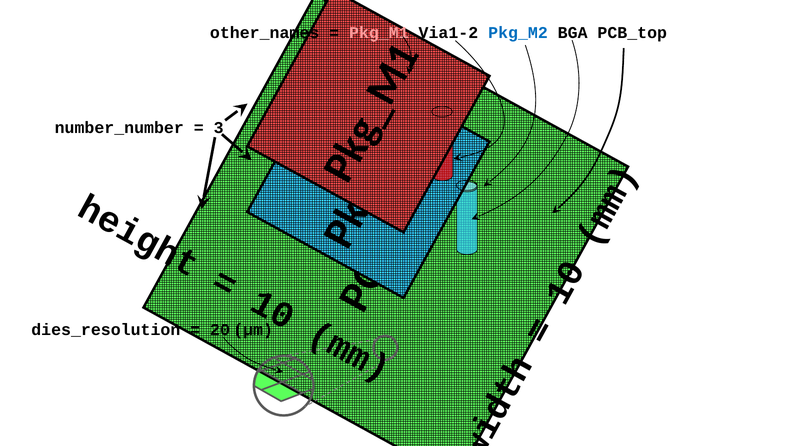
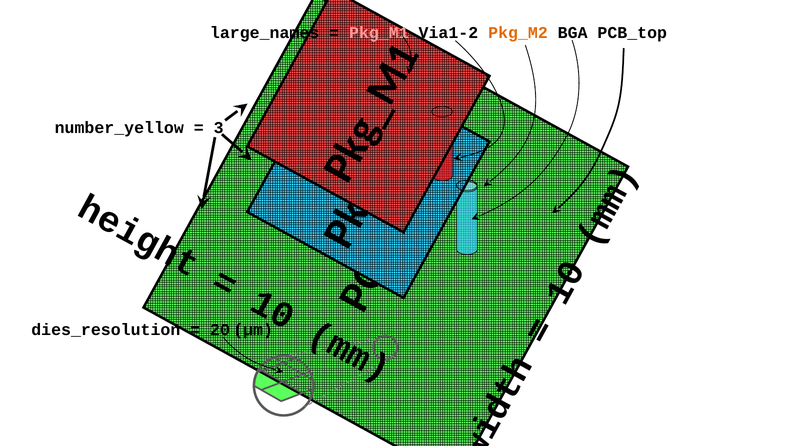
other_names: other_names -> large_names (265, 33)
Pkg_M2 colour: blue -> orange (518, 33)
number_number: number_number -> number_yellow (119, 128)
